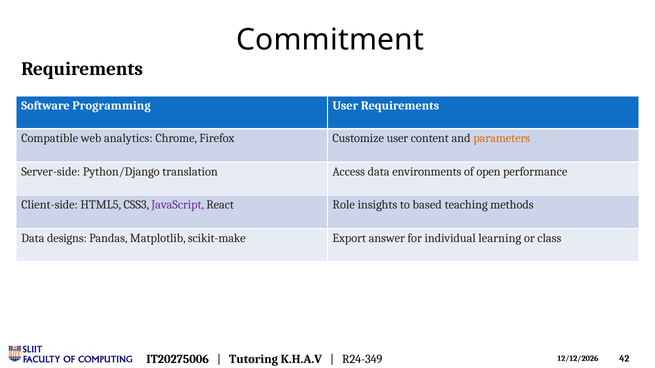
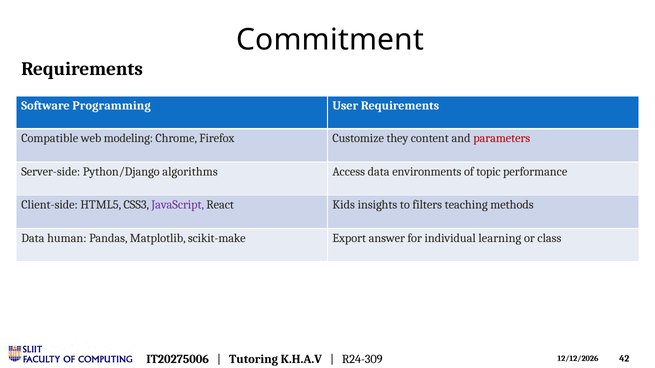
analytics: analytics -> modeling (128, 138)
Customize user: user -> they (397, 138)
parameters colour: orange -> red (502, 138)
translation: translation -> algorithms (190, 172)
open: open -> topic (488, 172)
Role: Role -> Kids (344, 205)
based: based -> filters (427, 205)
designs: designs -> human (67, 238)
R24-349: R24-349 -> R24-309 (362, 359)
